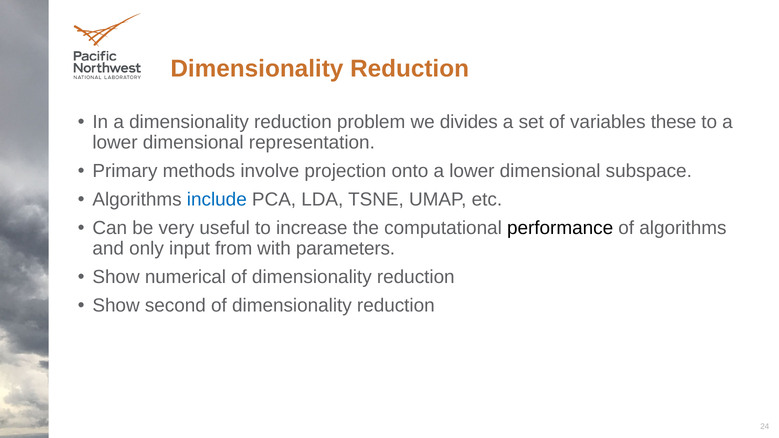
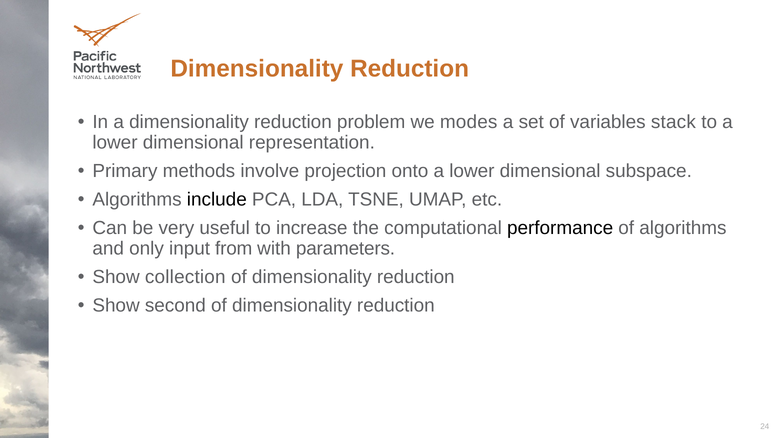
divides: divides -> modes (469, 122)
these: these -> stack (673, 122)
include colour: blue -> black (217, 200)
numerical: numerical -> collection (185, 277)
